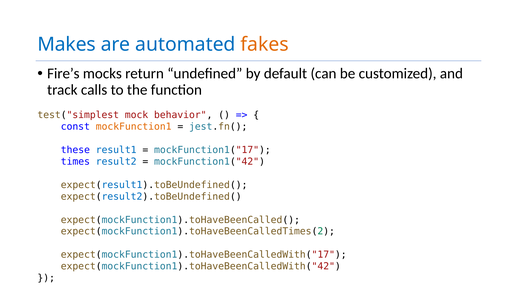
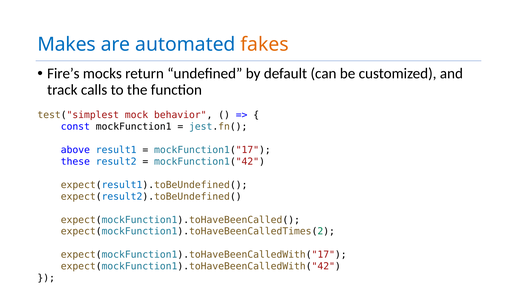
mockFunction1 colour: orange -> black (134, 127)
these: these -> above (75, 150)
times: times -> these (75, 162)
